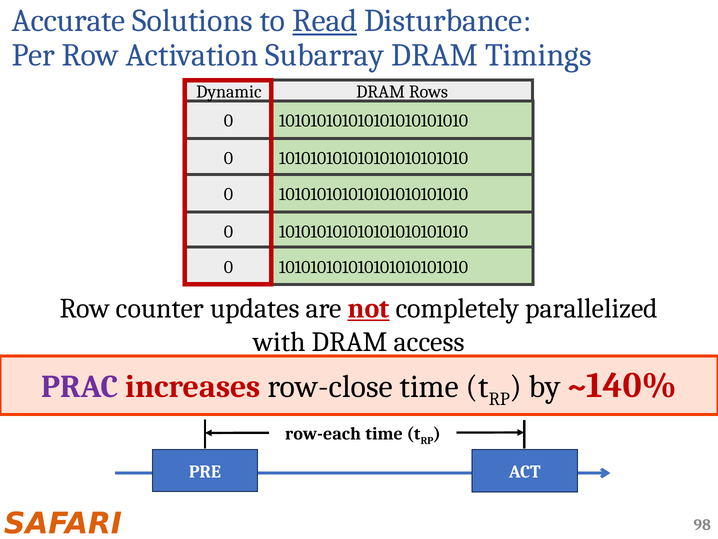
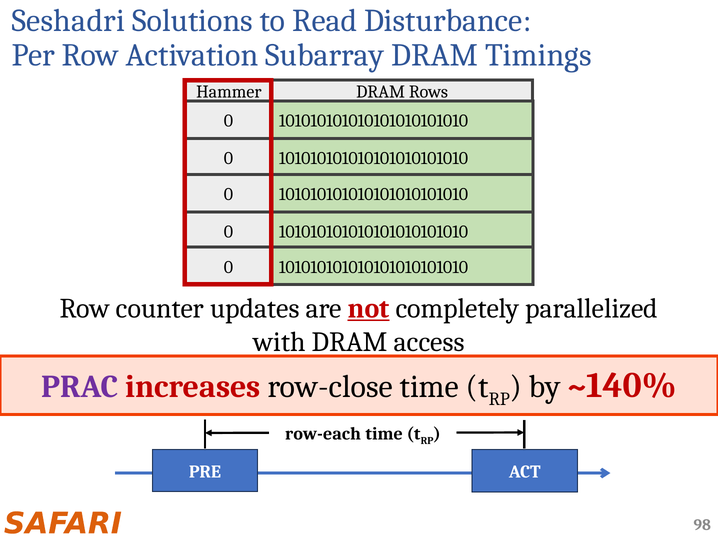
Accurate: Accurate -> Seshadri (68, 21)
Read underline: present -> none (325, 21)
Dynamic: Dynamic -> Hammer (229, 92)
